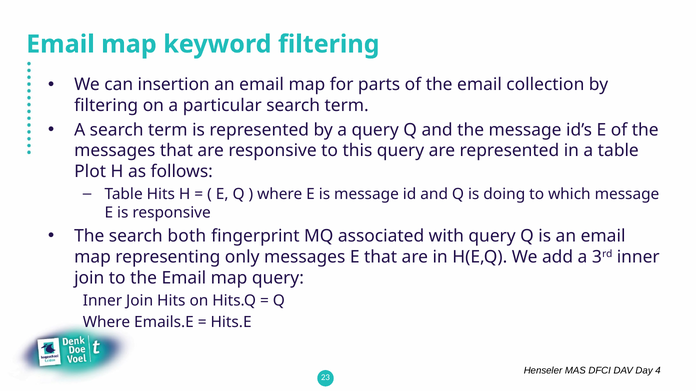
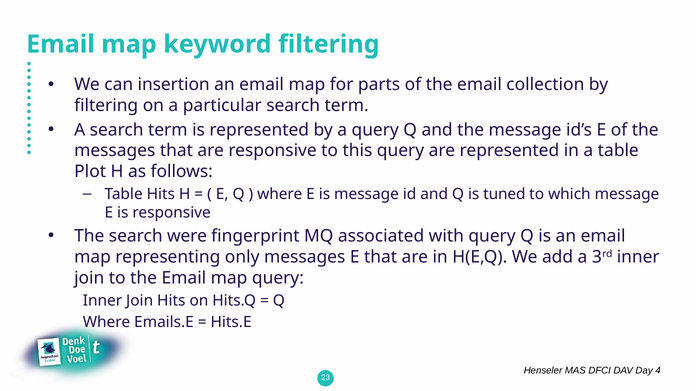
doing: doing -> tuned (504, 194)
both: both -> were (187, 236)
